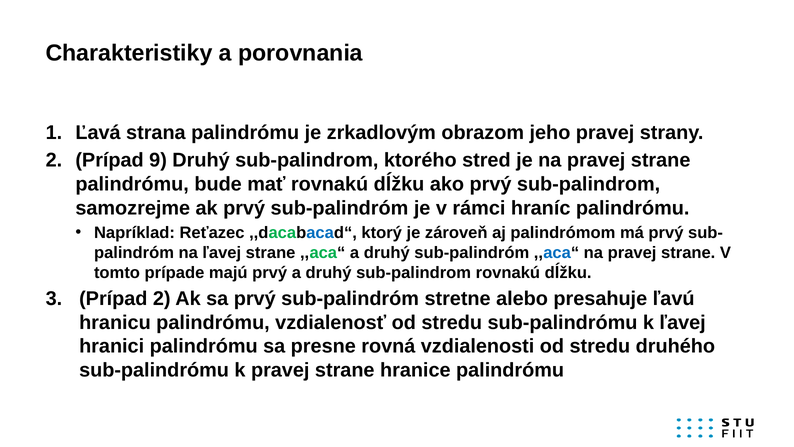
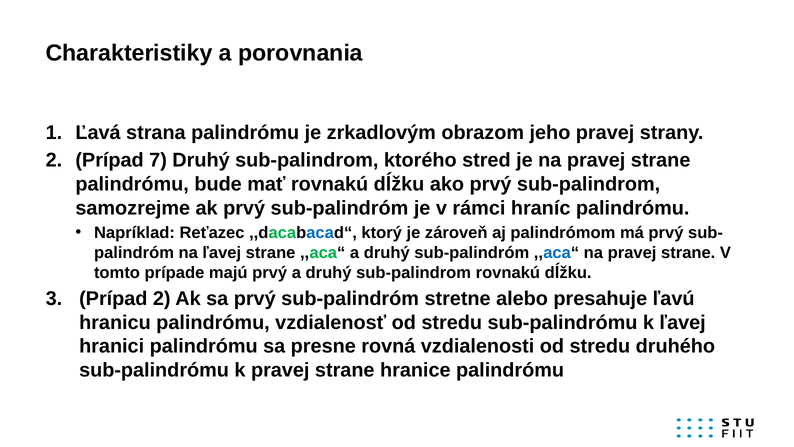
9: 9 -> 7 (158, 160)
